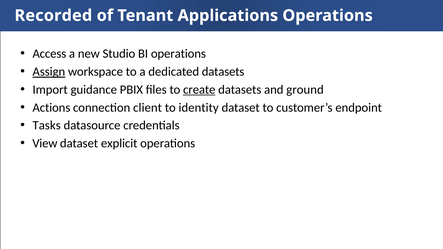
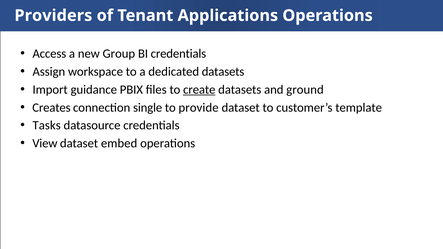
Recorded: Recorded -> Providers (53, 16)
Studio: Studio -> Group (119, 54)
BI operations: operations -> credentials (178, 54)
Assign underline: present -> none (49, 72)
Actions: Actions -> Creates (51, 108)
client: client -> single (148, 108)
identity: identity -> provide (199, 108)
endpoint: endpoint -> template (359, 108)
explicit: explicit -> embed (119, 143)
